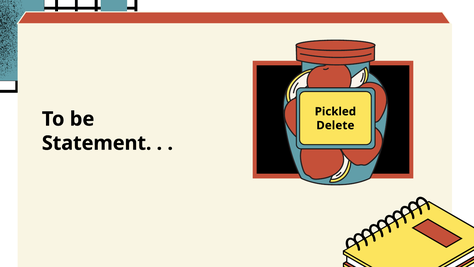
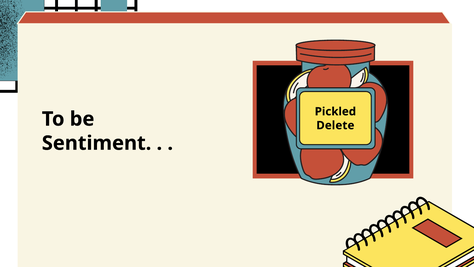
Statement: Statement -> Sentiment (97, 143)
